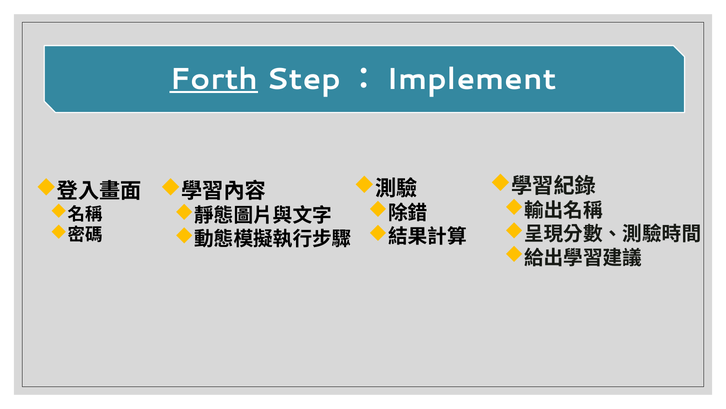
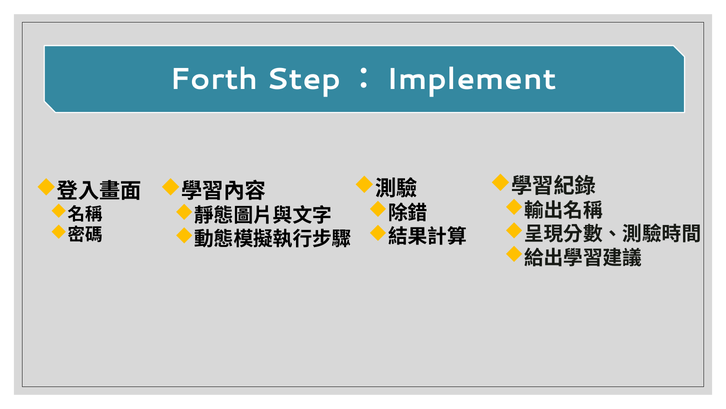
Forth underline: present -> none (214, 79)
